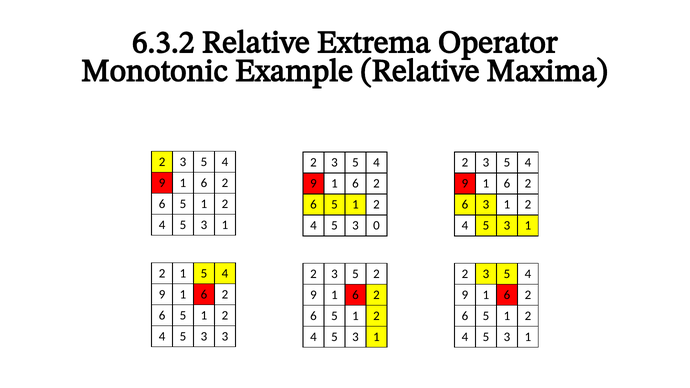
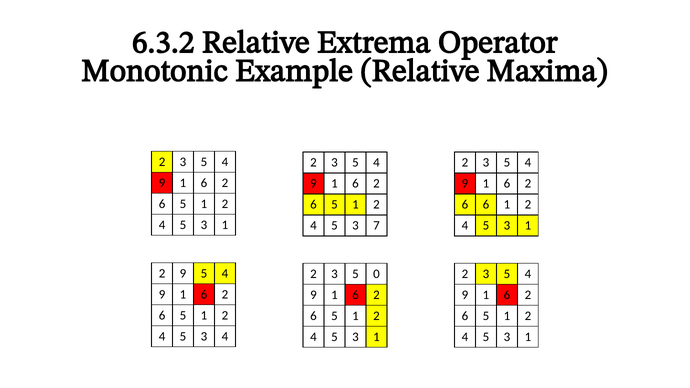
6 3: 3 -> 6 (486, 205)
0: 0 -> 7 (376, 226)
2 1: 1 -> 9 (183, 273)
5 2: 2 -> 0 (376, 274)
3 3: 3 -> 4 (225, 336)
